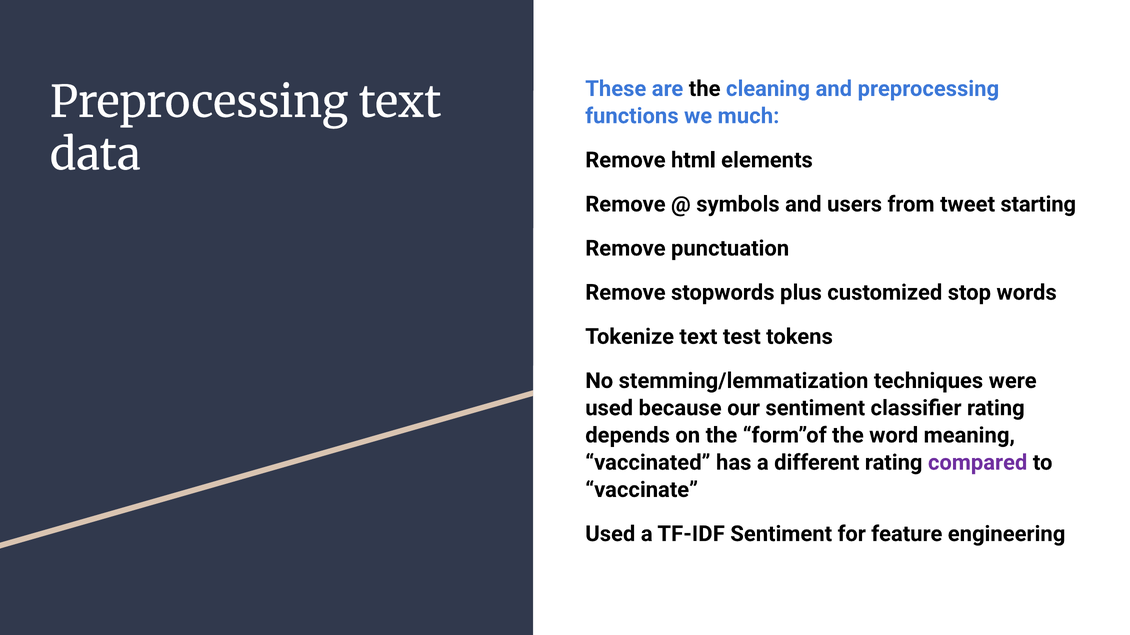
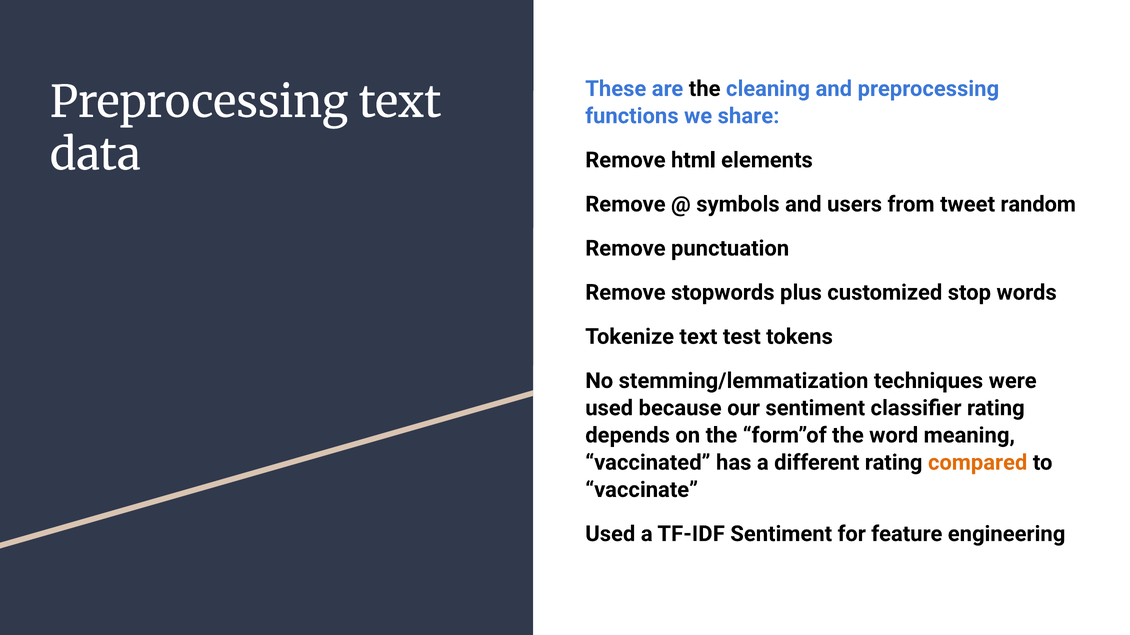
much: much -> share (749, 116)
starting: starting -> random (1038, 204)
compared colour: purple -> orange (978, 463)
